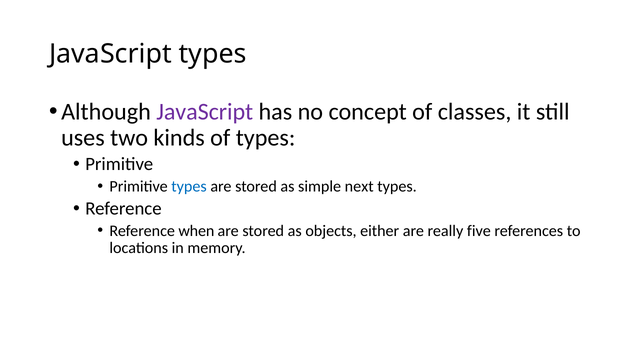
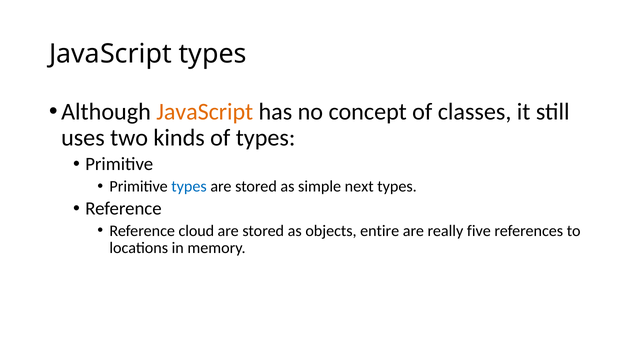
JavaScript colour: purple -> orange (205, 112)
when: when -> cloud (196, 231)
either: either -> entire (380, 231)
